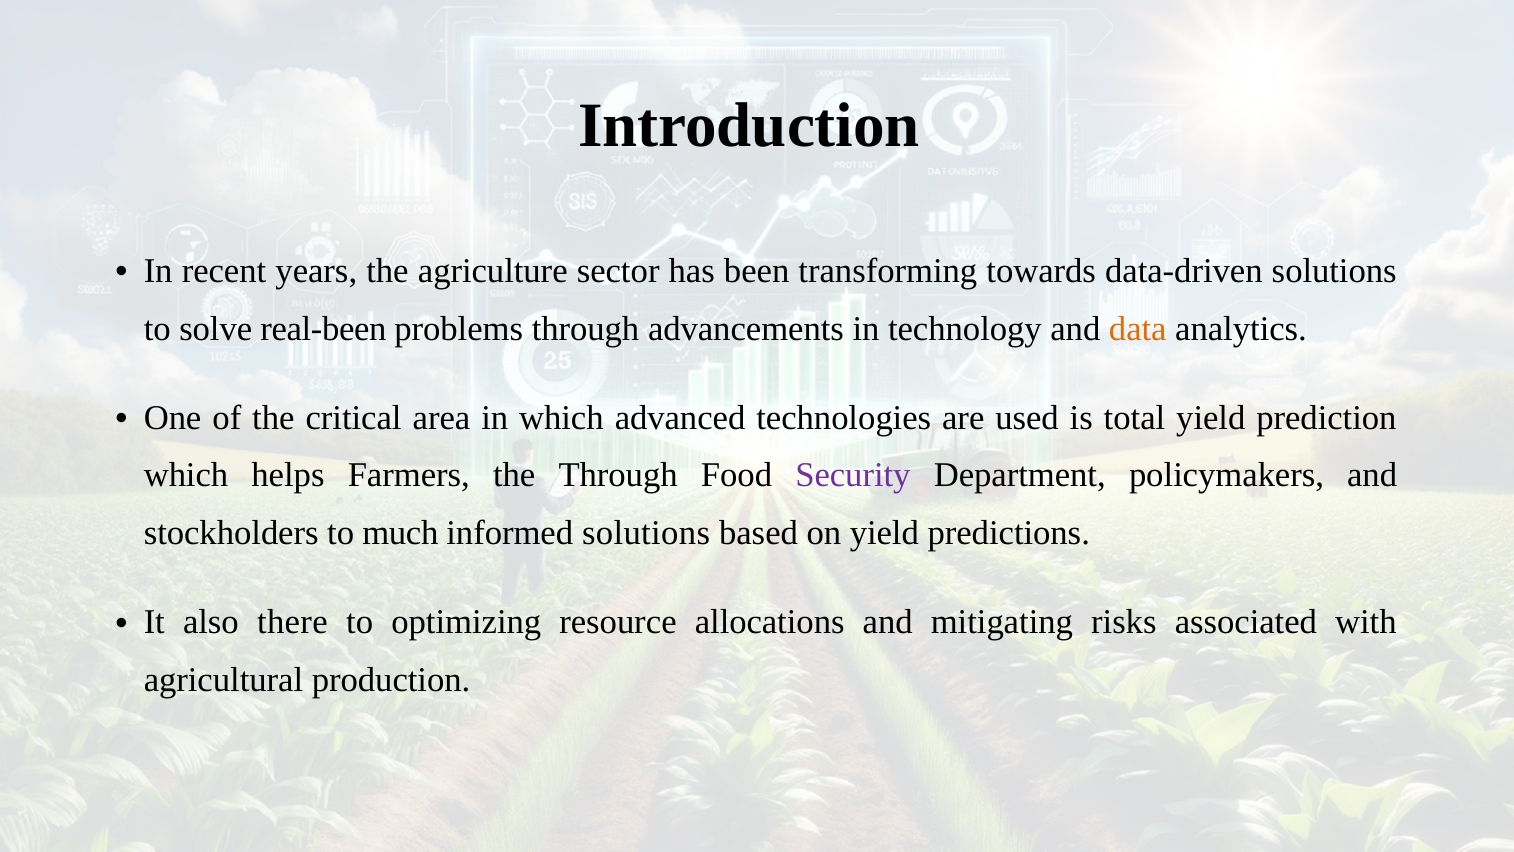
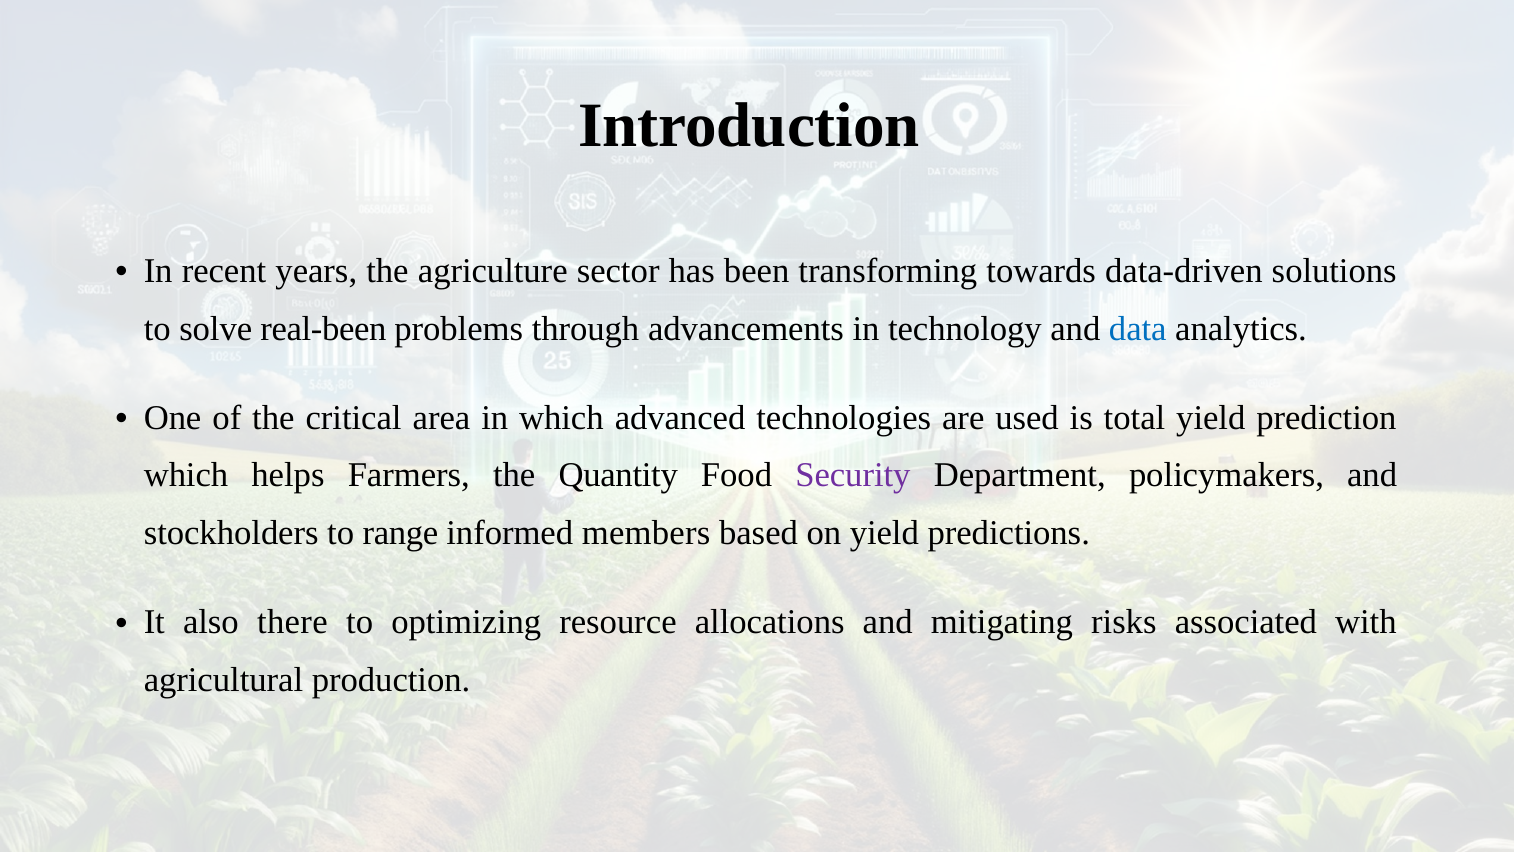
data colour: orange -> blue (1138, 329)
the Through: Through -> Quantity (618, 475)
much: much -> range (400, 533)
informed solutions: solutions -> members (646, 533)
